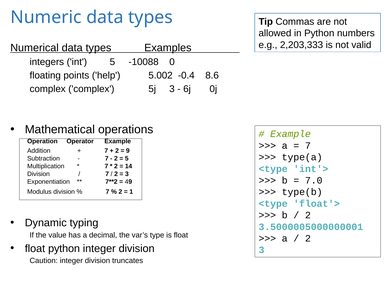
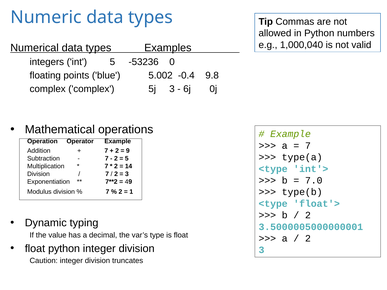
2,203,333: 2,203,333 -> 1,000,040 (302, 45)
-10088: -10088 -> -53236 (144, 62)
help: help -> blue (106, 76)
8.6: 8.6 -> 9.8 (212, 76)
